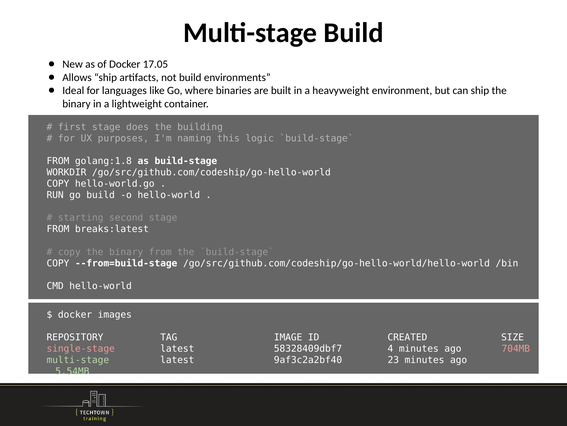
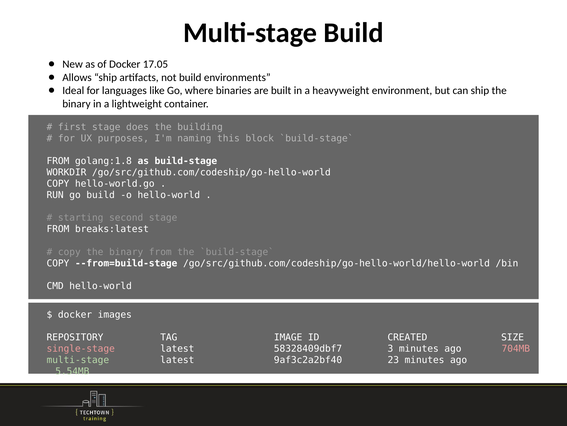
logic: logic -> block (260, 138)
4: 4 -> 3 (390, 348)
